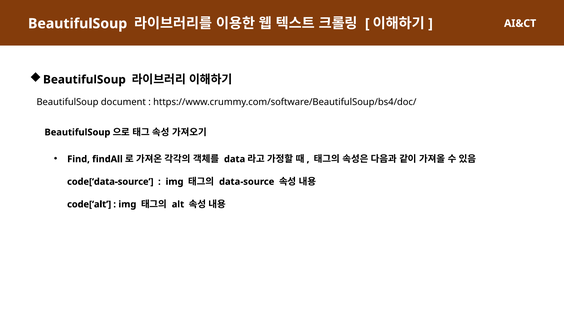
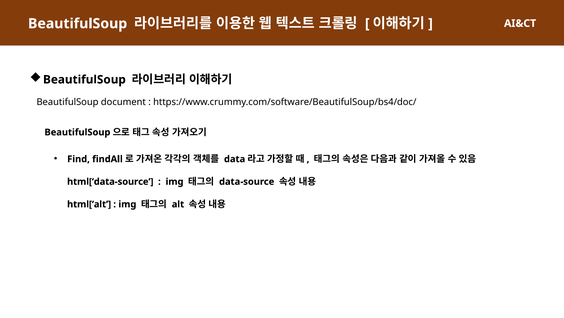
code[‘data-source: code[‘data-source -> html[‘data-source (110, 181)
code[‘alt: code[‘alt -> html[‘alt (89, 204)
